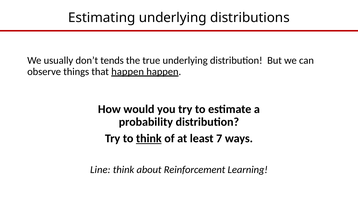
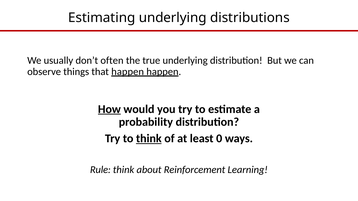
tends: tends -> often (112, 61)
How underline: none -> present (109, 109)
7: 7 -> 0 (219, 139)
Line: Line -> Rule (100, 170)
